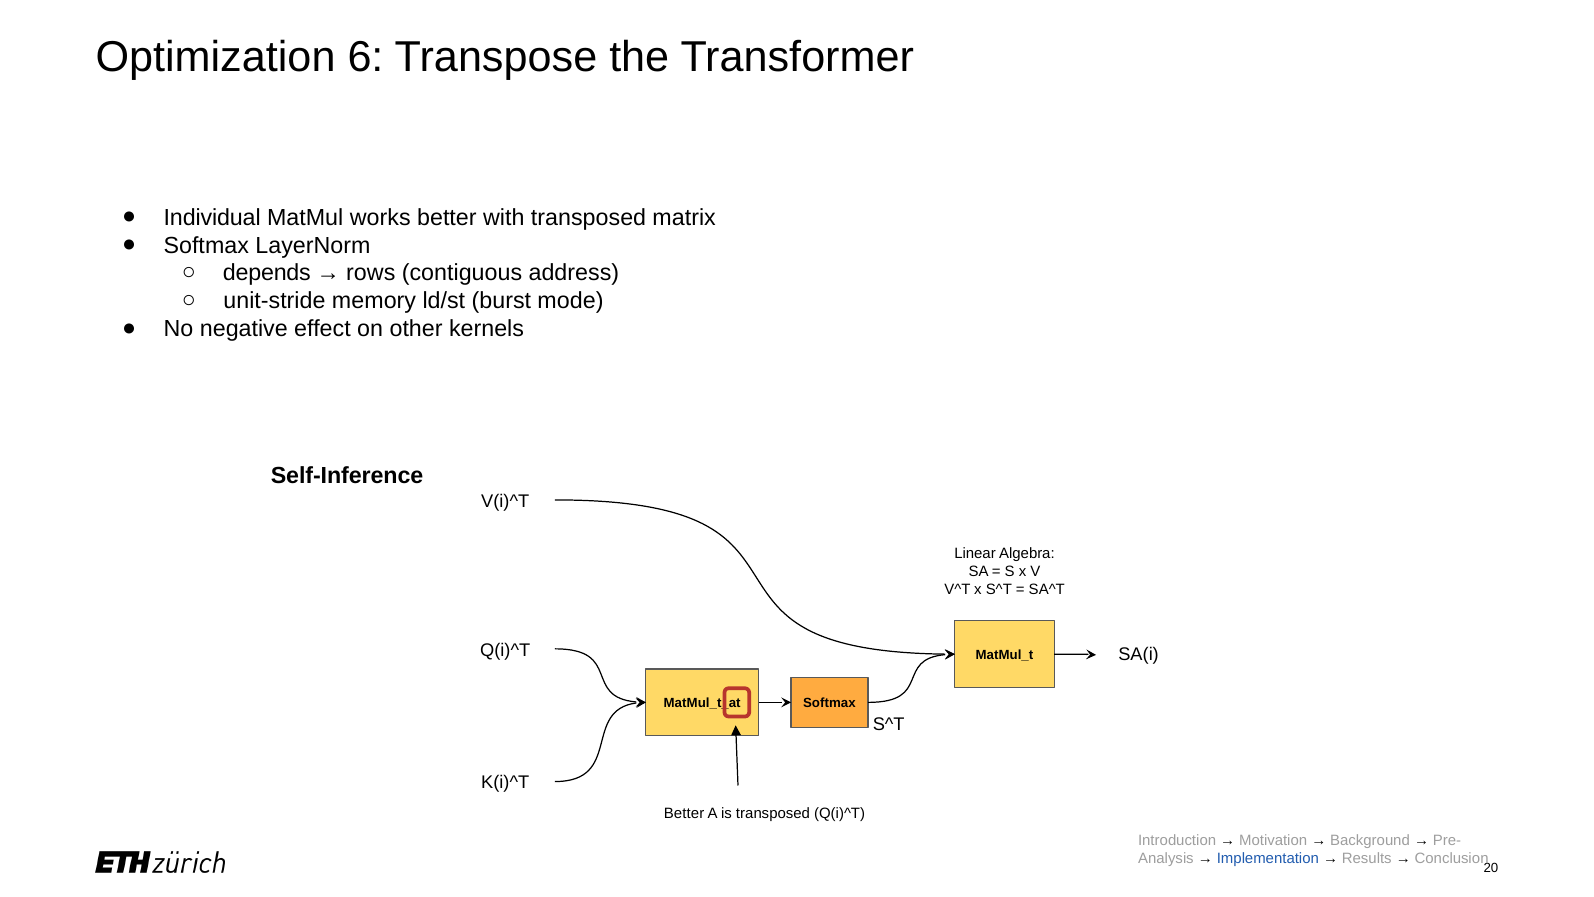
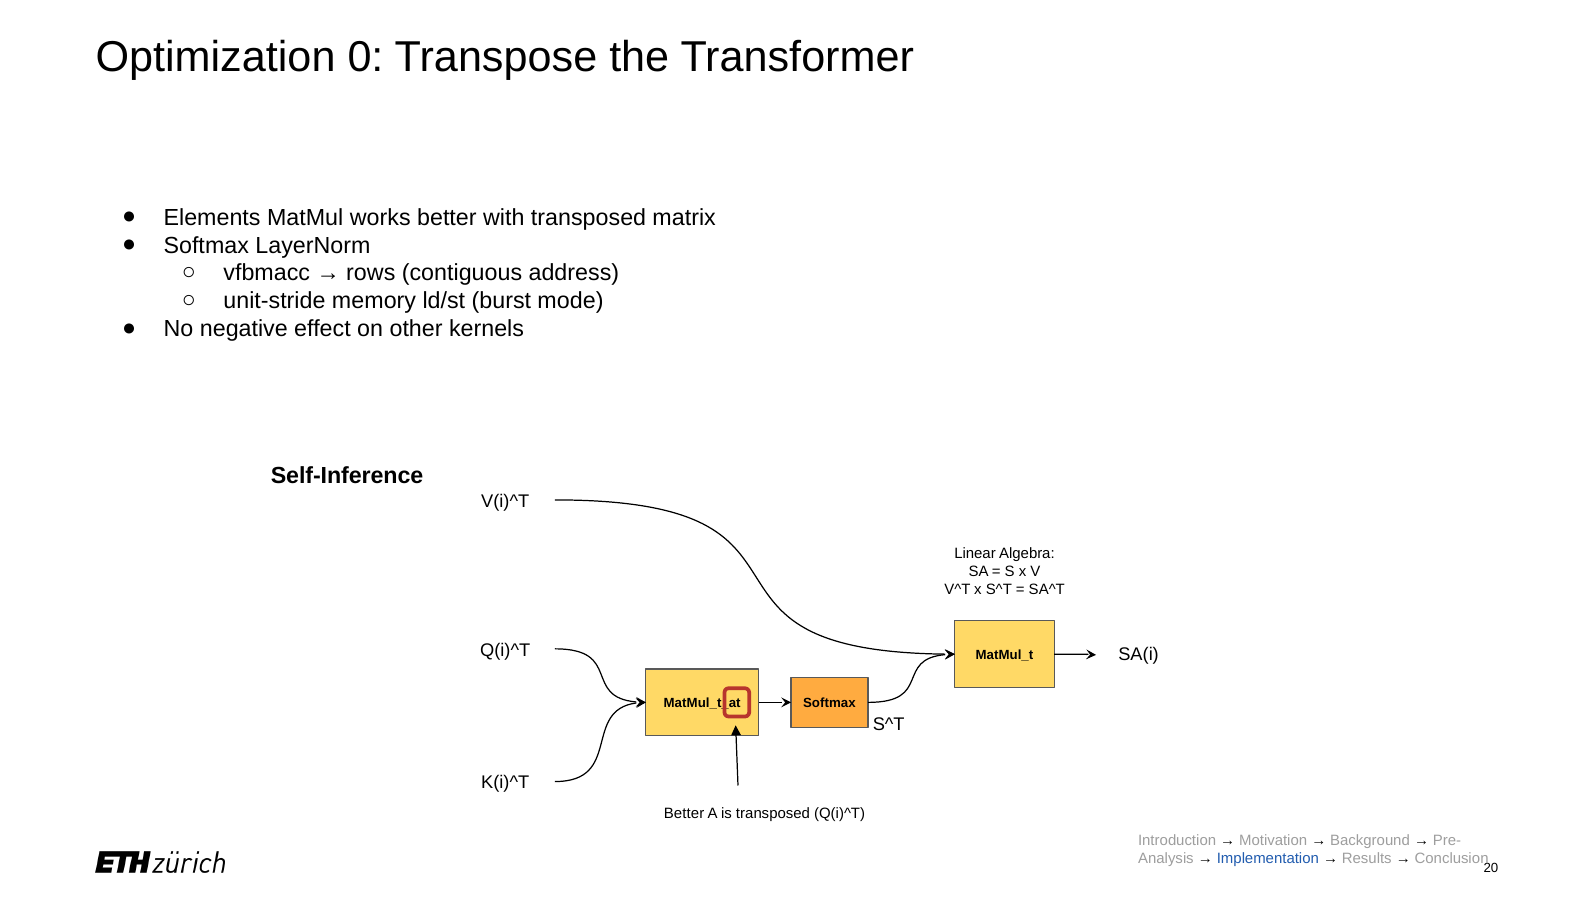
6: 6 -> 0 (365, 57)
Individual: Individual -> Elements (212, 217)
depends: depends -> vfbmacc (267, 273)
